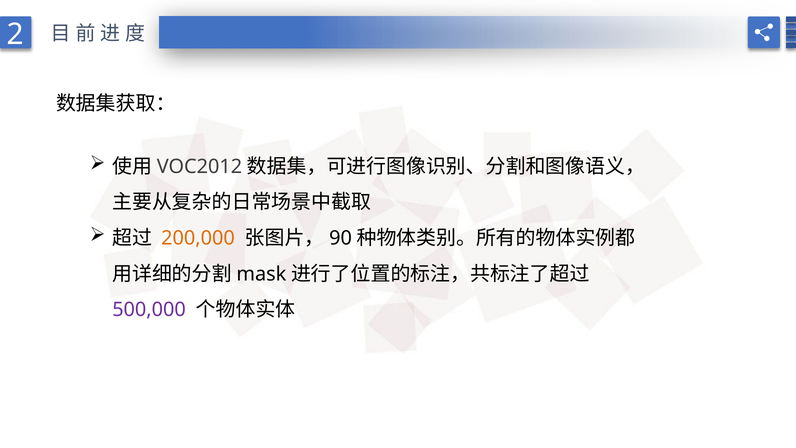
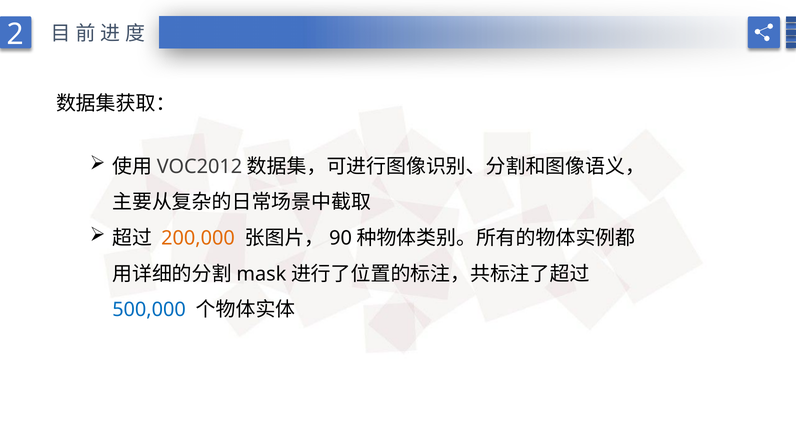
500,000 colour: purple -> blue (149, 310)
